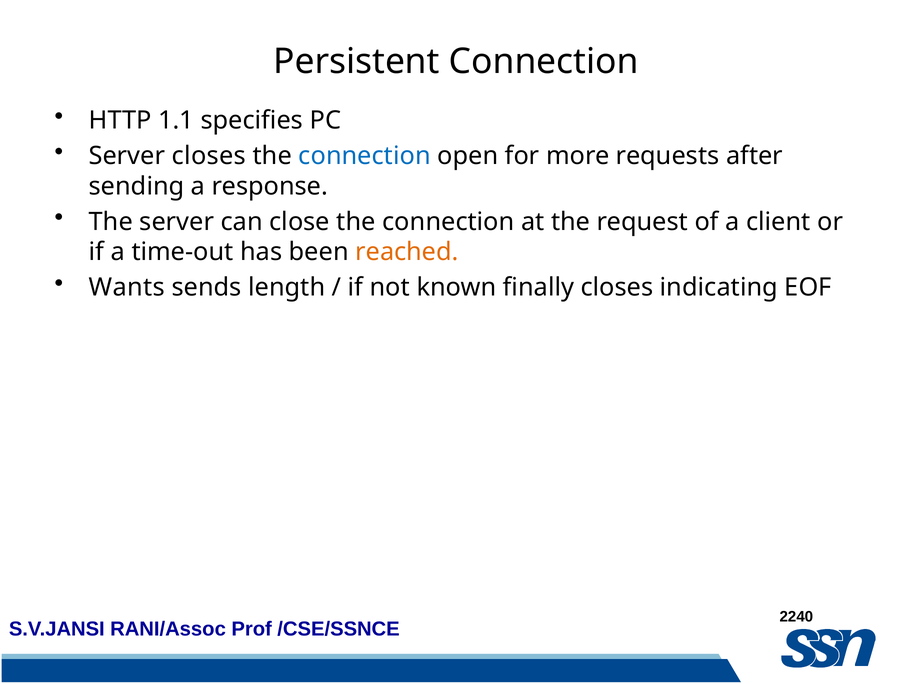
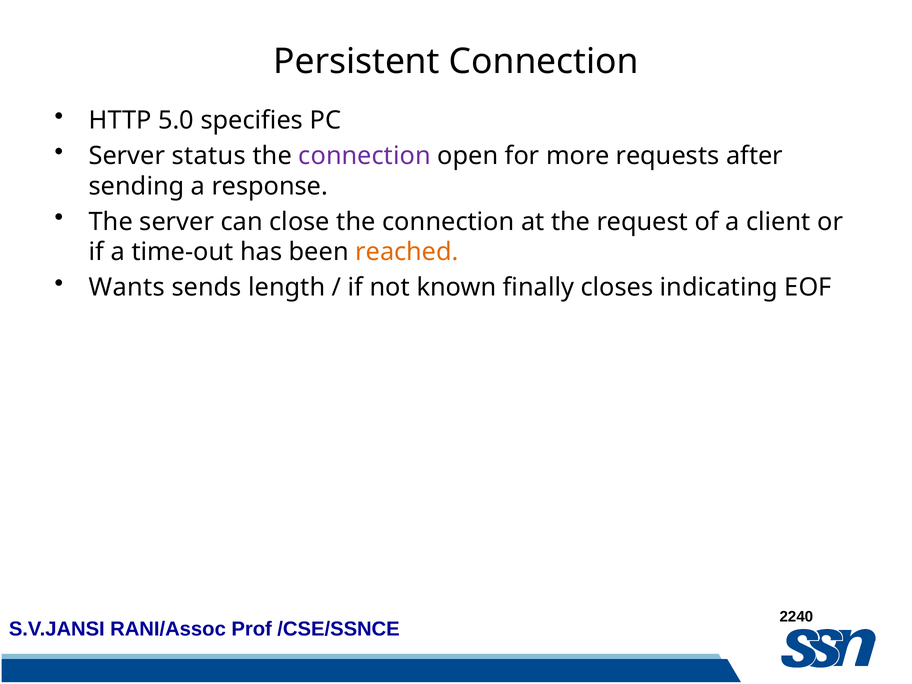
1.1: 1.1 -> 5.0 (176, 120)
Server closes: closes -> status (209, 156)
connection colour: blue -> purple (365, 156)
